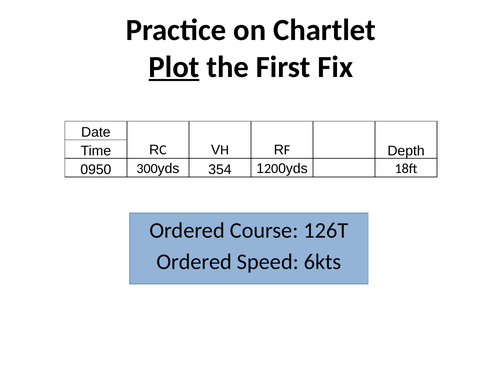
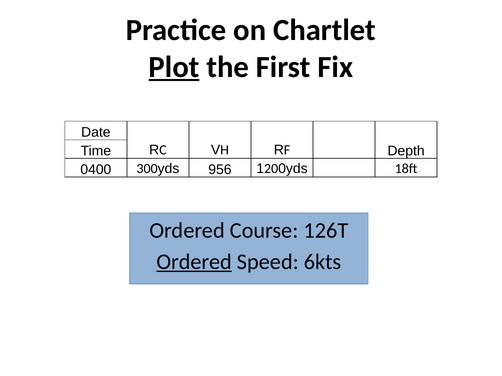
0950: 0950 -> 0400 (96, 170)
354: 354 -> 956 (220, 170)
Ordered underline: none -> present (194, 262)
